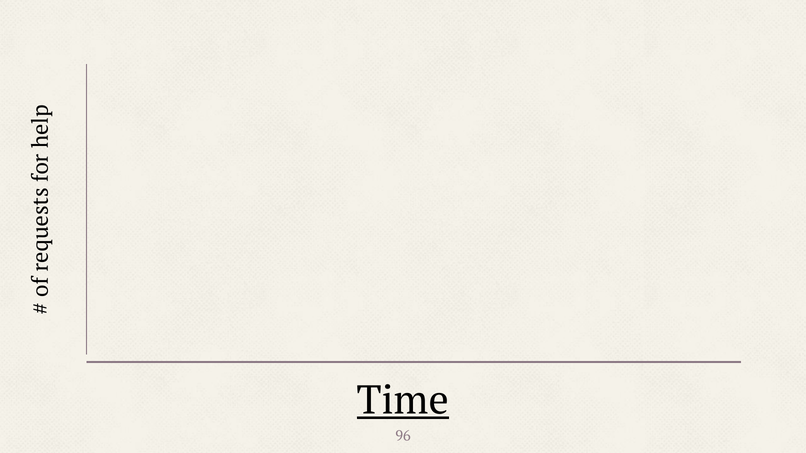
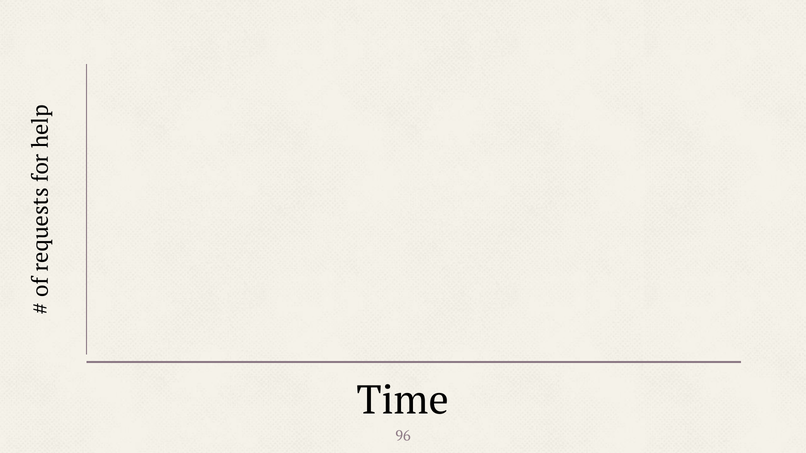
Time underline: present -> none (403, 401)
